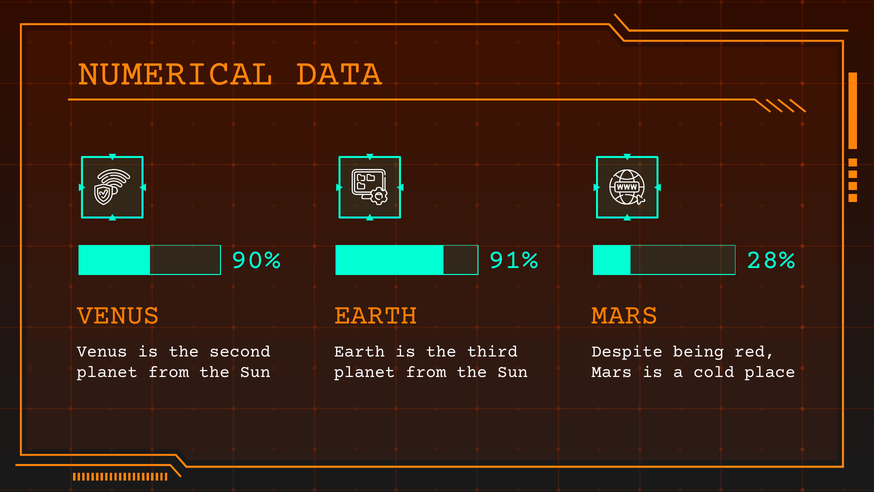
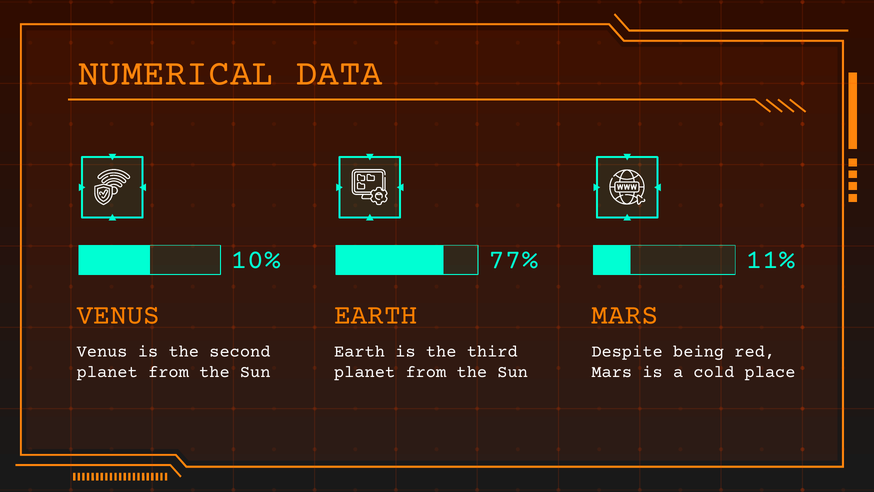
90%: 90% -> 10% (256, 259)
91%: 91% -> 77% (513, 259)
28%: 28% -> 11% (771, 259)
